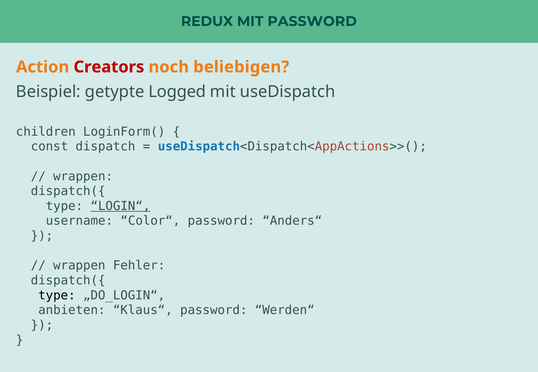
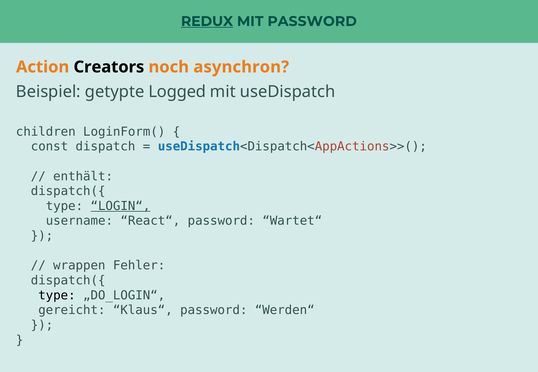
REDUX underline: none -> present (207, 21)
Creators colour: red -> black (109, 67)
beliebigen: beliebigen -> asynchron (241, 67)
wrappen: wrappen -> enthält (83, 176)
Color“: Color“ -> React“ (150, 221)
Anders“: Anders“ -> Wartet“ (292, 221)
anbieten: anbieten -> gereicht (72, 311)
